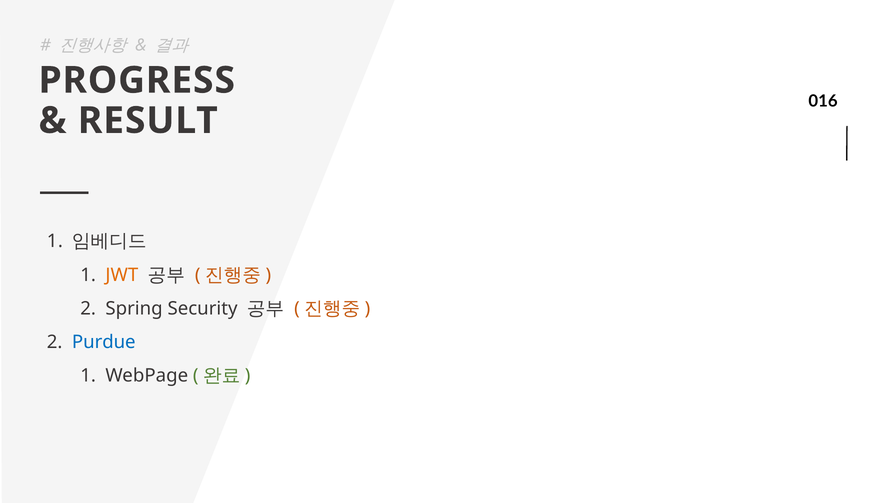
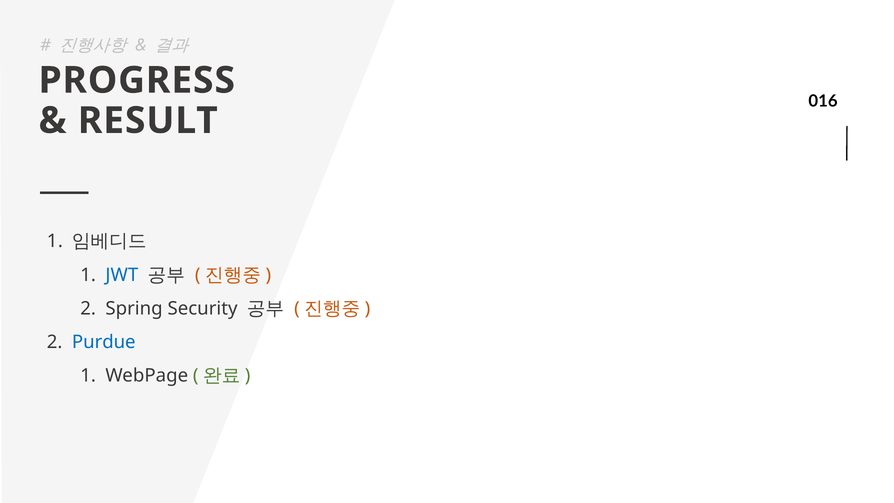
JWT colour: orange -> blue (122, 275)
